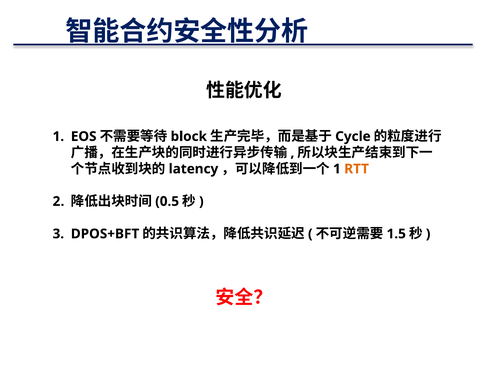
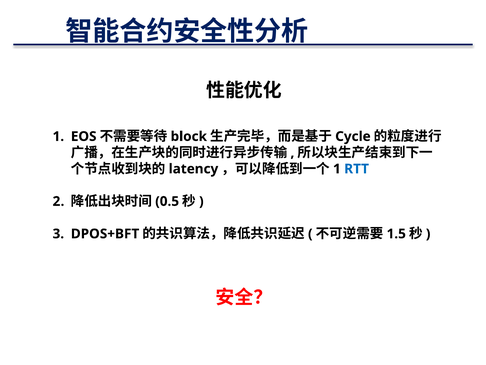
RTT colour: orange -> blue (357, 169)
